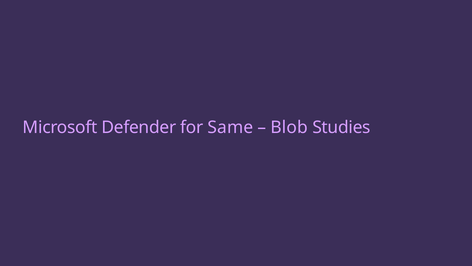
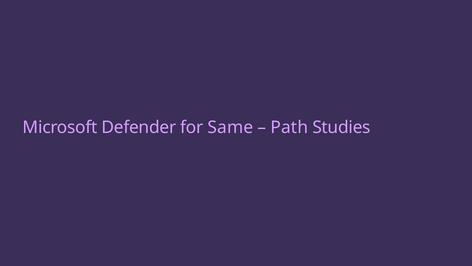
Blob: Blob -> Path (289, 127)
